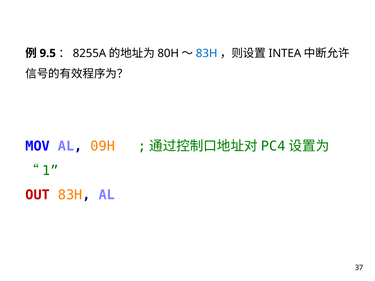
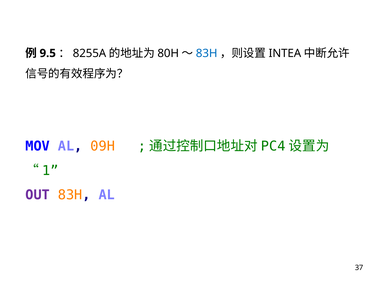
OUT colour: red -> purple (38, 195)
